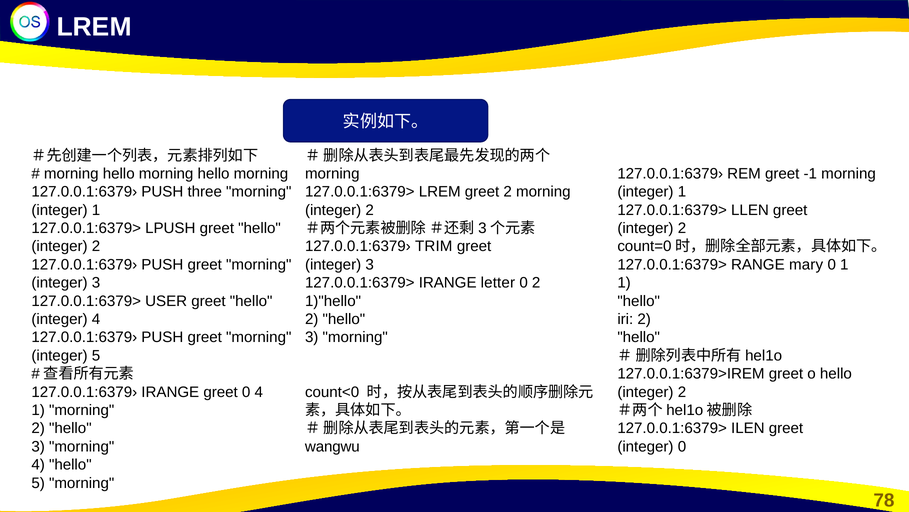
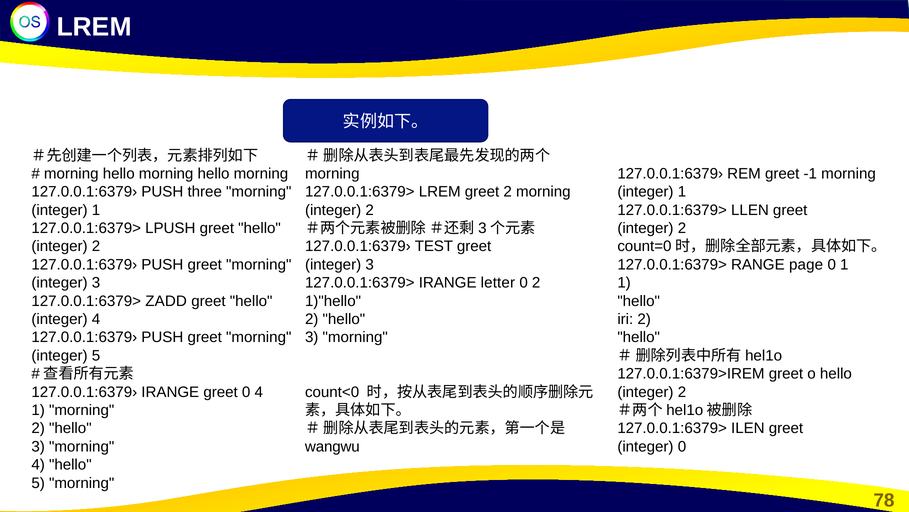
TRIM: TRIM -> TEST (434, 246)
mary: mary -> page (806, 264)
USER: USER -> ZADD (166, 301)
